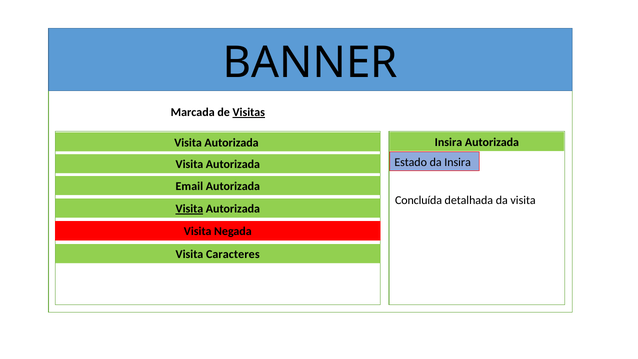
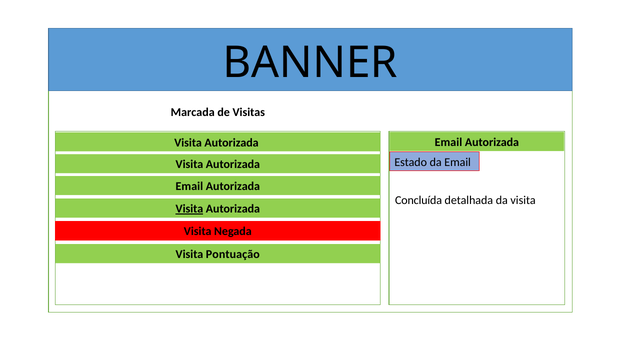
Visitas underline: present -> none (249, 112)
Insira: Insira -> Email (448, 142)
da Insira: Insira -> Email (458, 162)
Caracteres: Caracteres -> Pontuação (233, 254)
